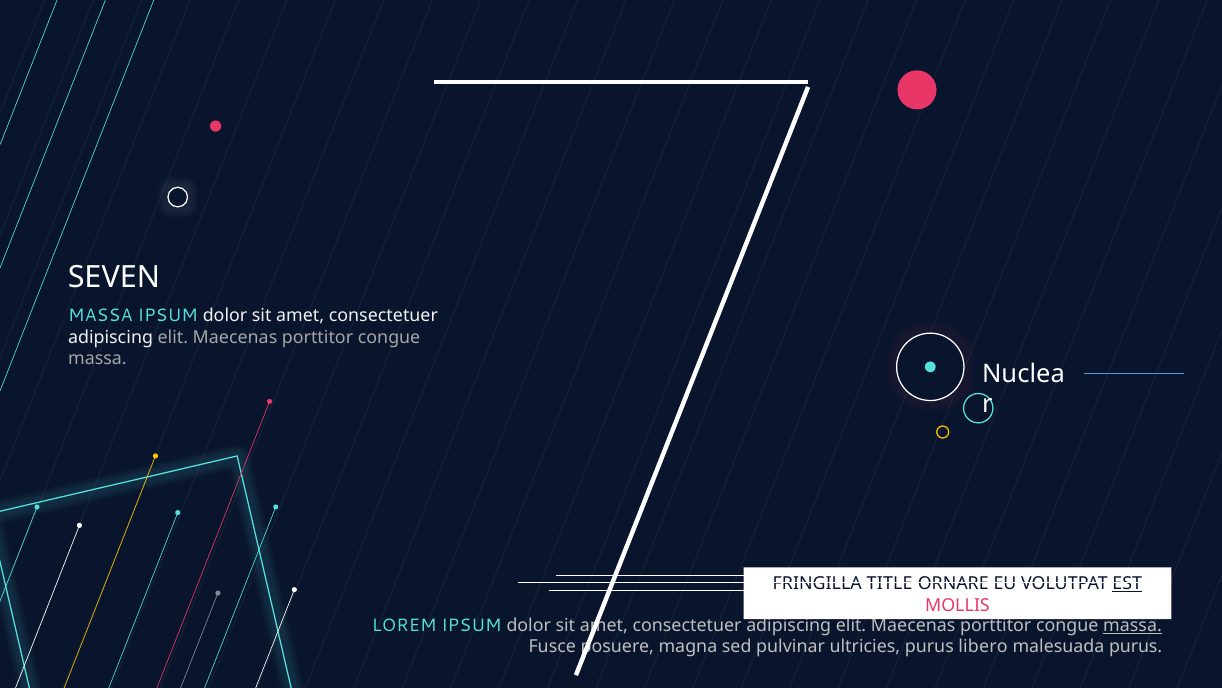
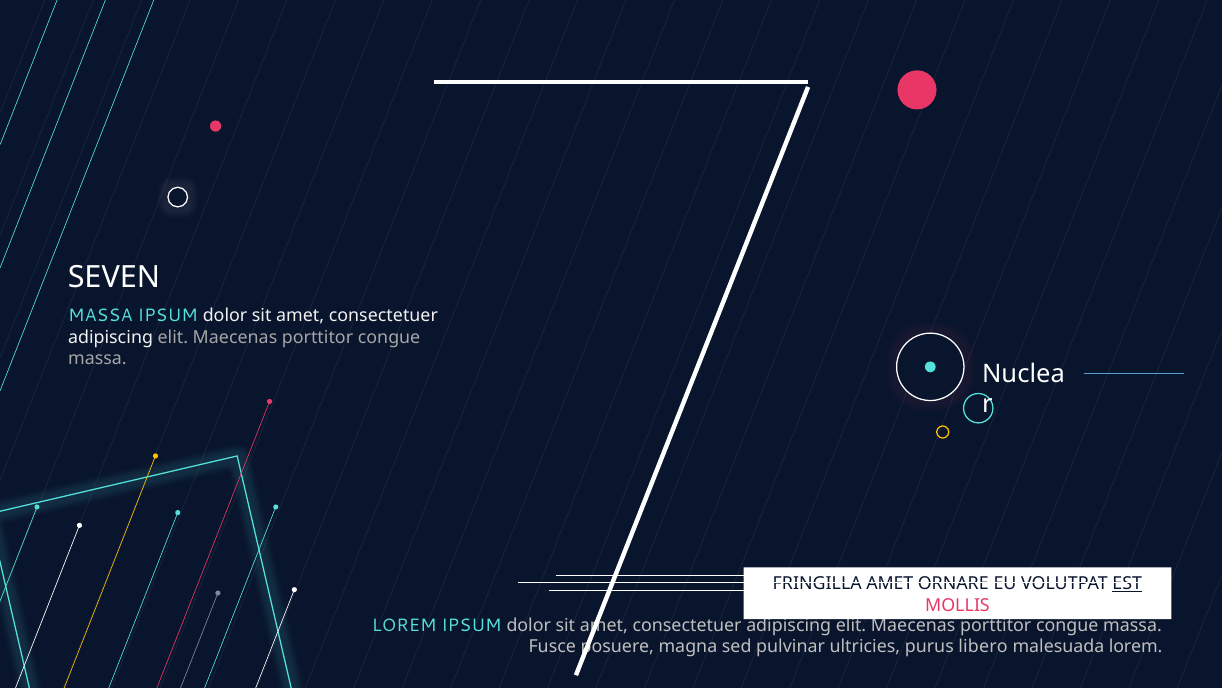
TITLE: TITLE -> AMET (890, 583)
massa underline: present -> none (1132, 625)
malesuada purus: purus -> lorem (1136, 646)
